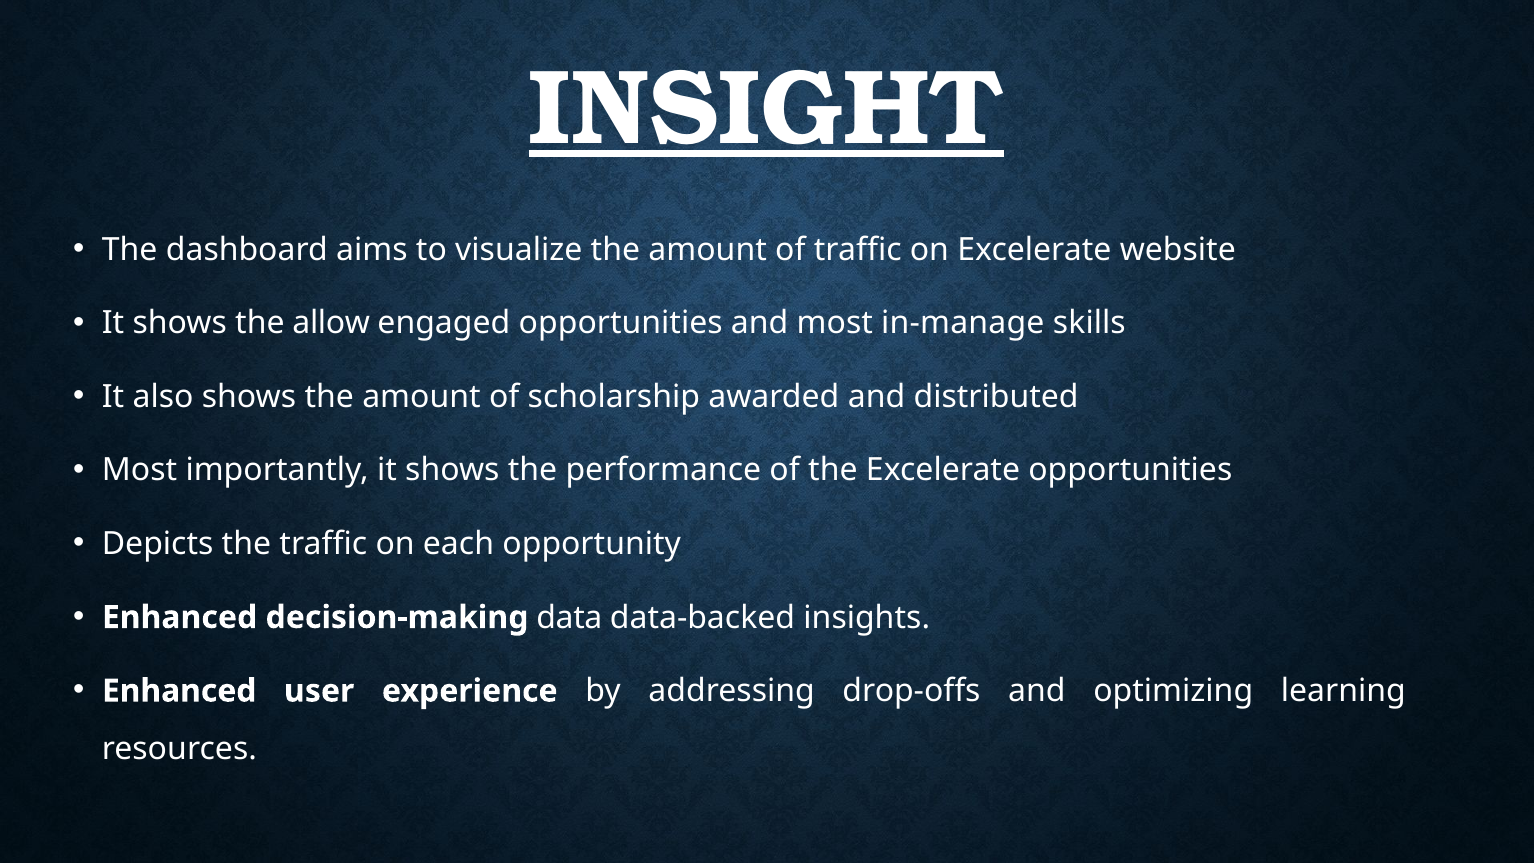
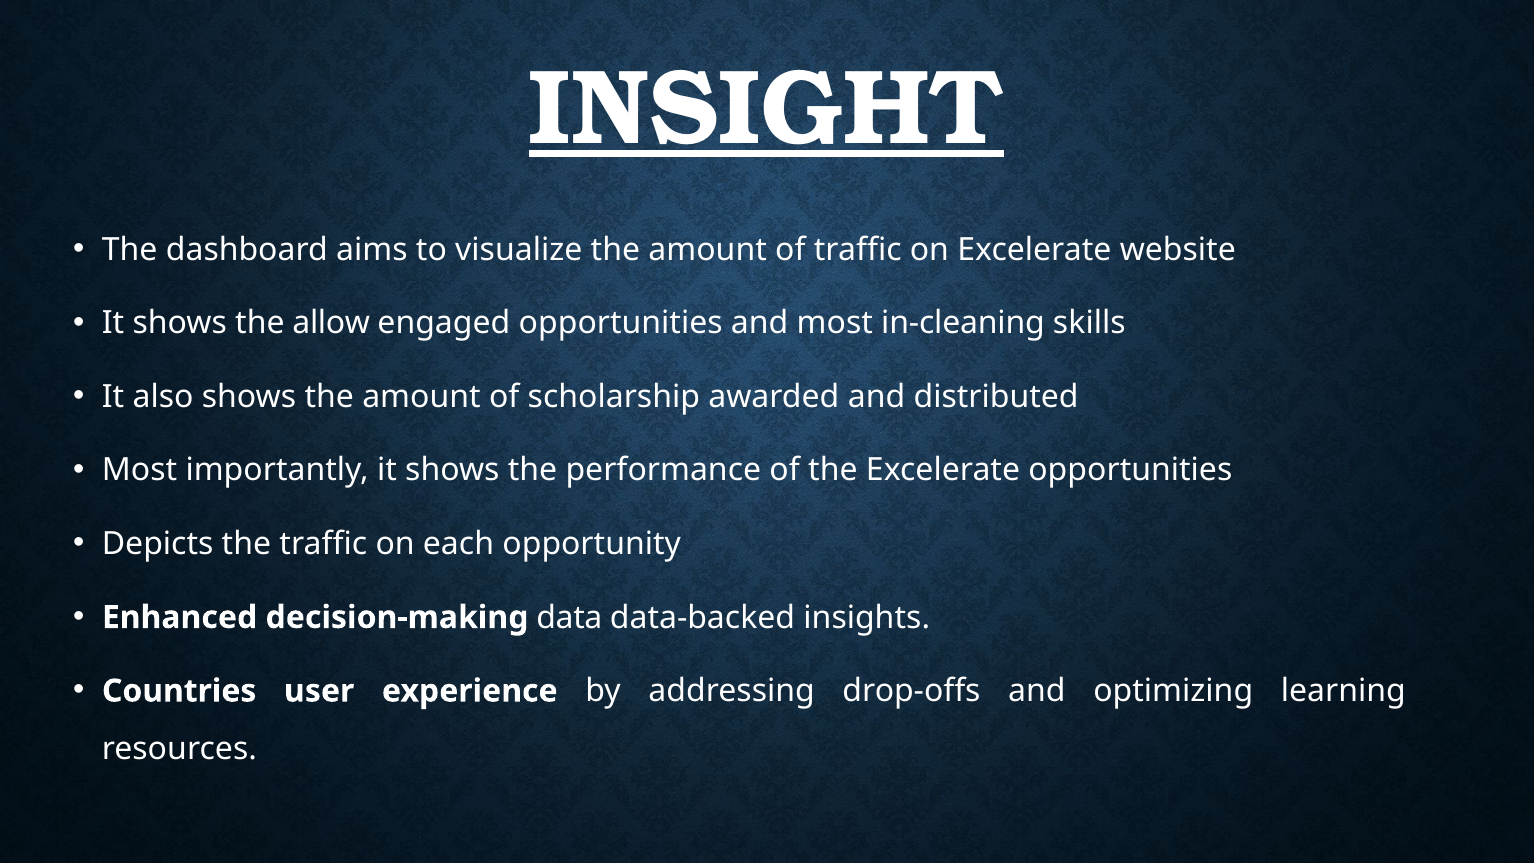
in-manage: in-manage -> in-cleaning (963, 323)
Enhanced: Enhanced -> Countries (179, 691)
